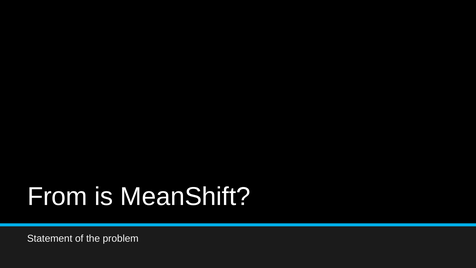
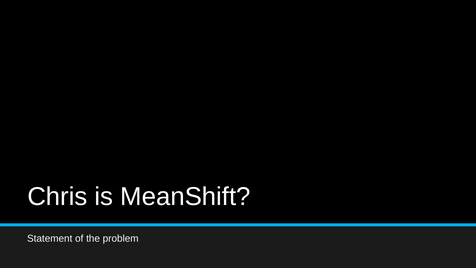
From: From -> Chris (57, 196)
